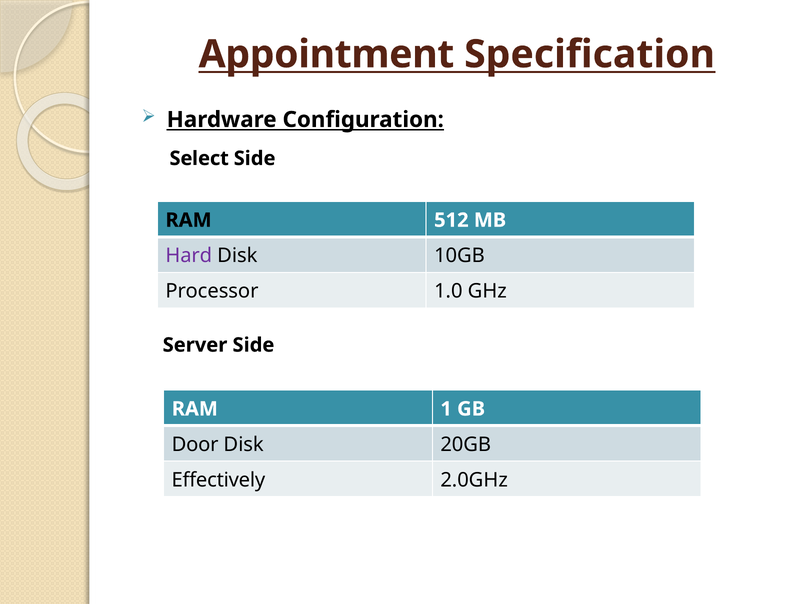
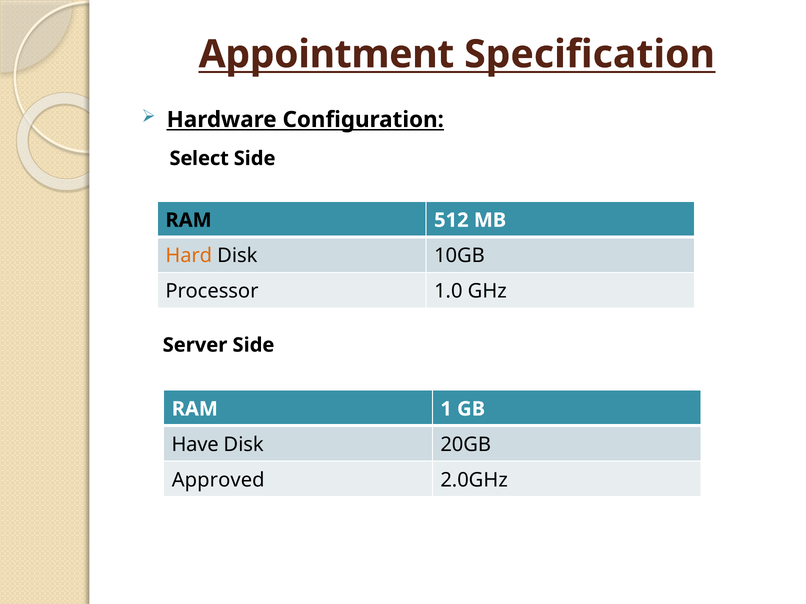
Hard colour: purple -> orange (189, 256)
Door: Door -> Have (195, 445)
Effectively: Effectively -> Approved (218, 480)
